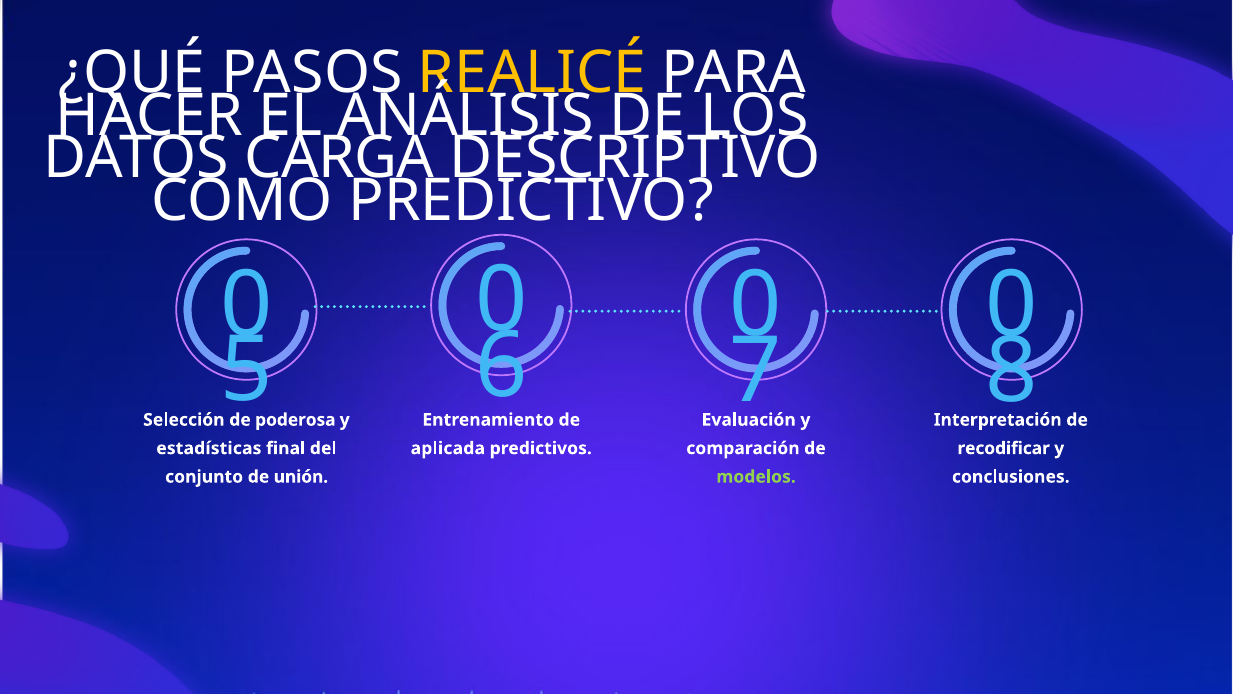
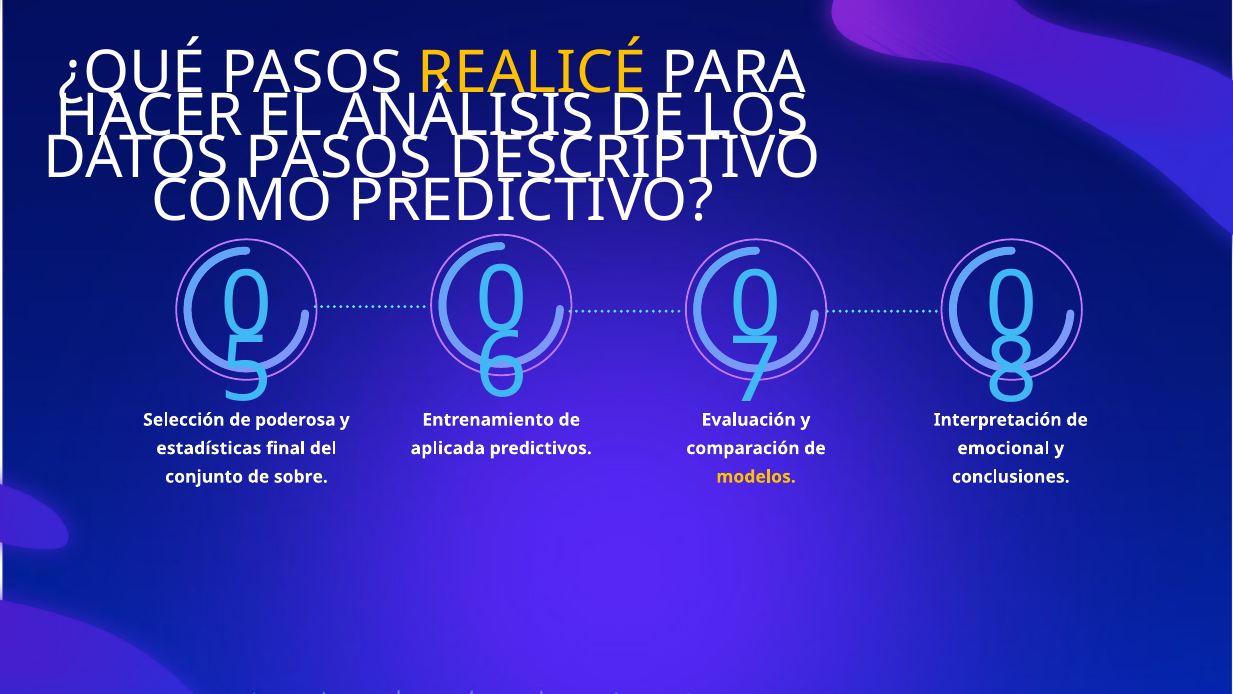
DATOS CARGA: CARGA -> PASOS (339, 158)
recodificar: recodificar -> emocional (1003, 448)
unión: unión -> sobre (301, 477)
modelos colour: light green -> yellow (756, 477)
